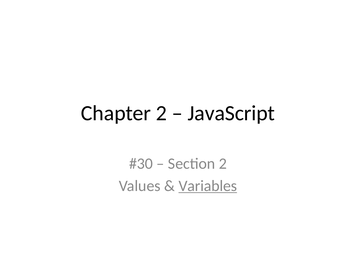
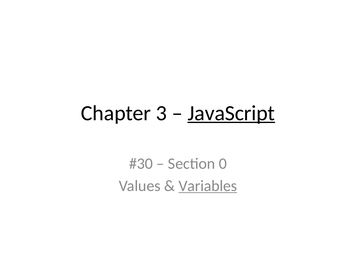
Chapter 2: 2 -> 3 (161, 113)
JavaScript underline: none -> present (231, 113)
Section 2: 2 -> 0 (223, 164)
